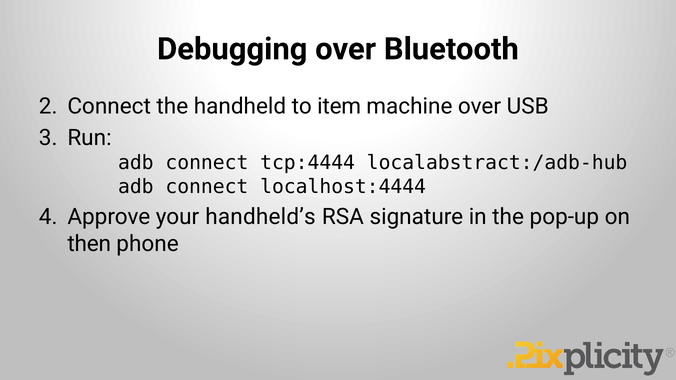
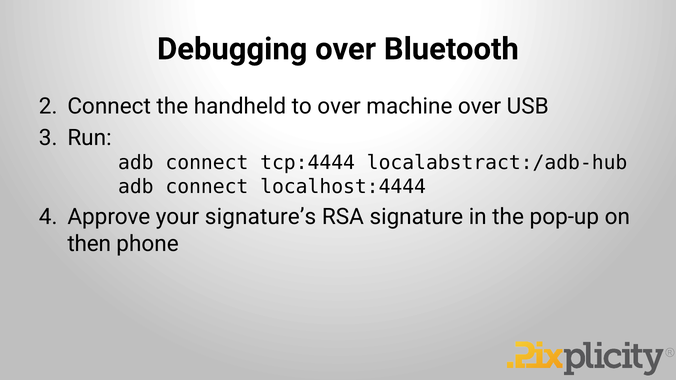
to item: item -> over (339, 106)
handheld’s: handheld’s -> signature’s (261, 217)
